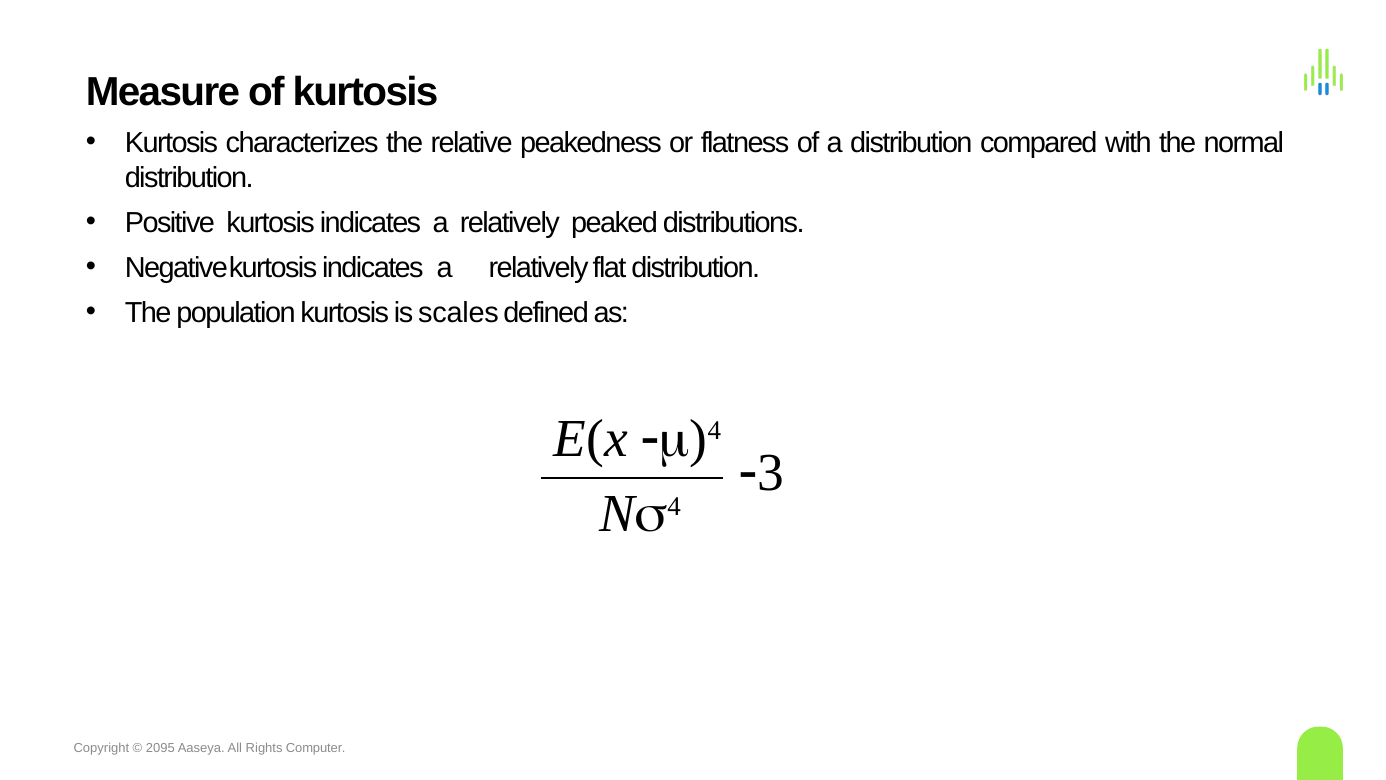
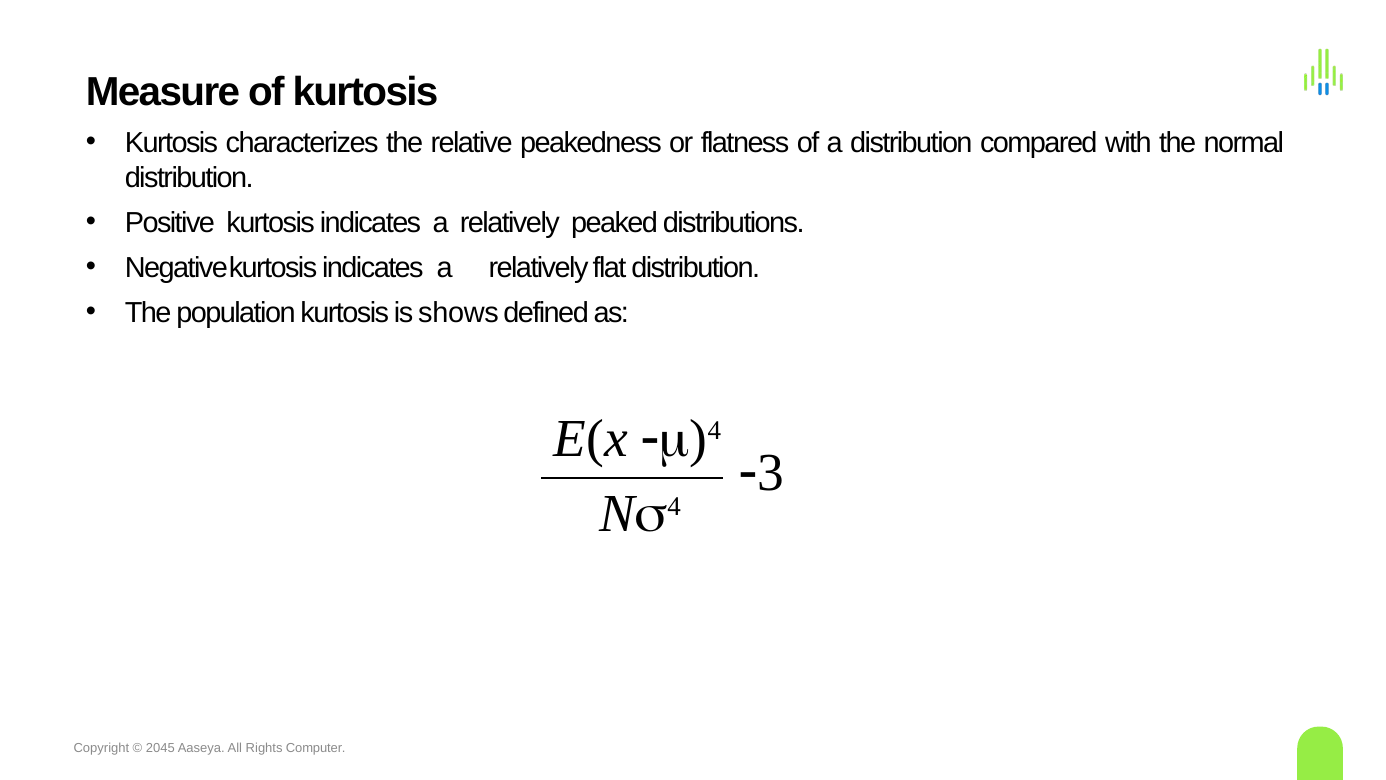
scales: scales -> shows (458, 312)
2095: 2095 -> 2045 (160, 748)
